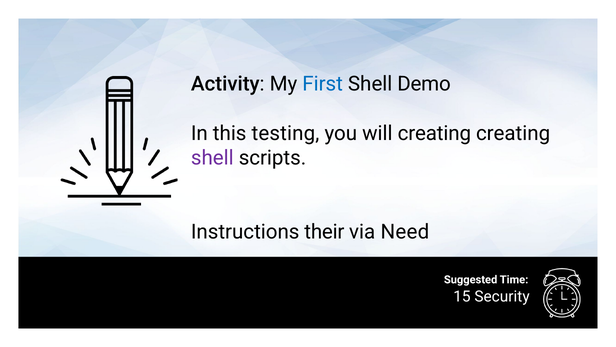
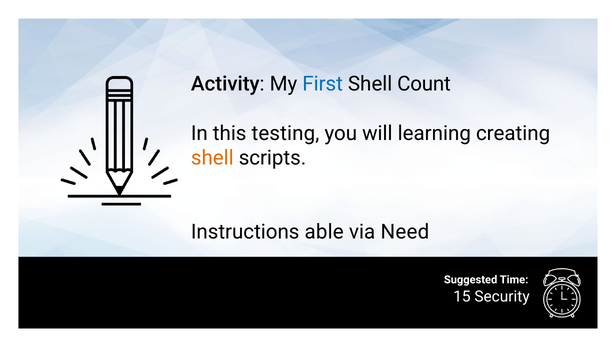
Demo: Demo -> Count (424, 84)
will creating: creating -> learning (434, 133)
shell colour: purple -> orange (212, 158)
their: their -> able (324, 232)
